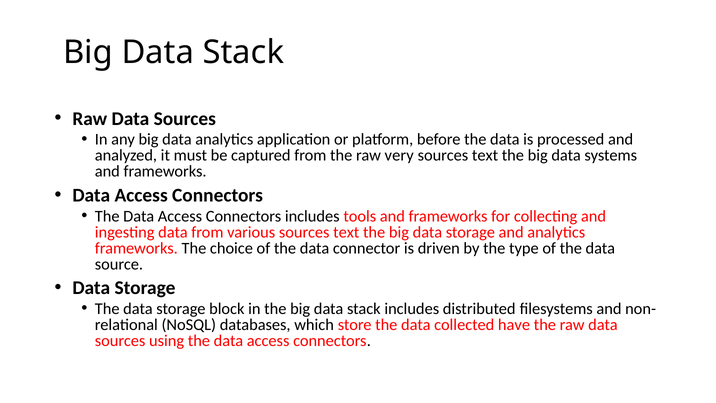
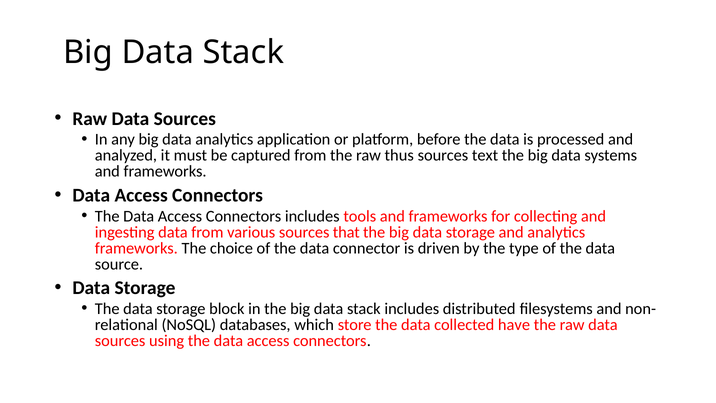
very: very -> thus (399, 155)
various sources text: text -> that (346, 232)
